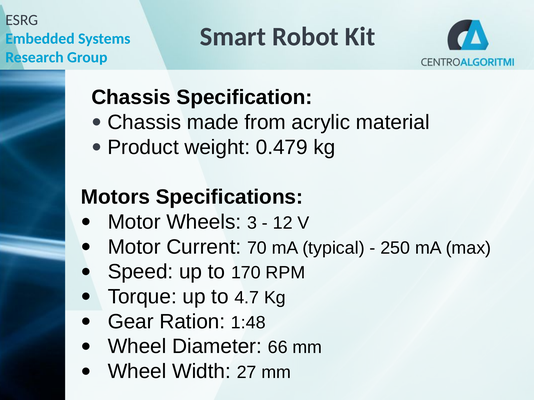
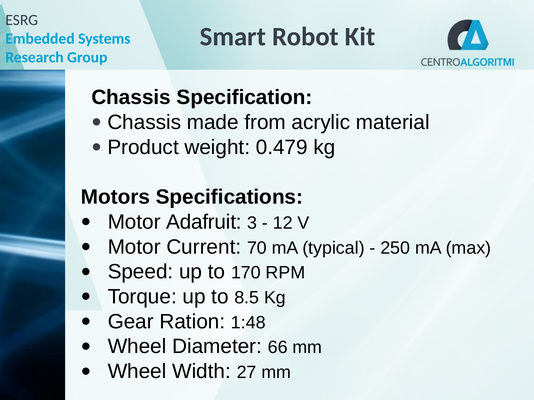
Wheels: Wheels -> Adafruit (204, 222)
4.7: 4.7 -> 8.5 (247, 298)
